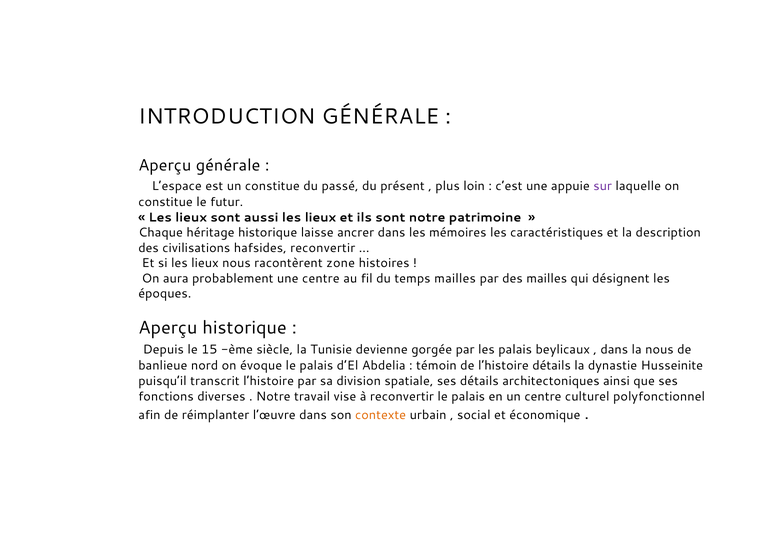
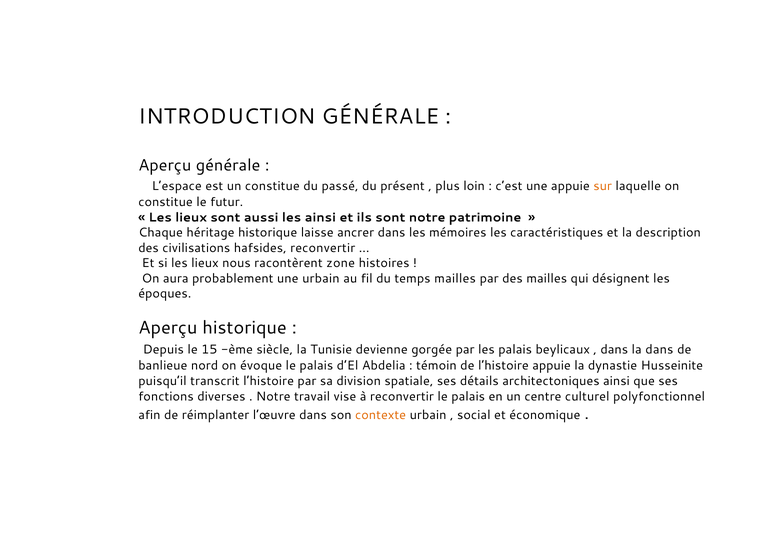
sur colour: purple -> orange (603, 186)
aussi les lieux: lieux -> ainsi (320, 218)
une centre: centre -> urbain (321, 279)
la nous: nous -> dans (659, 350)
l’histoire détails: détails -> appuie (552, 366)
